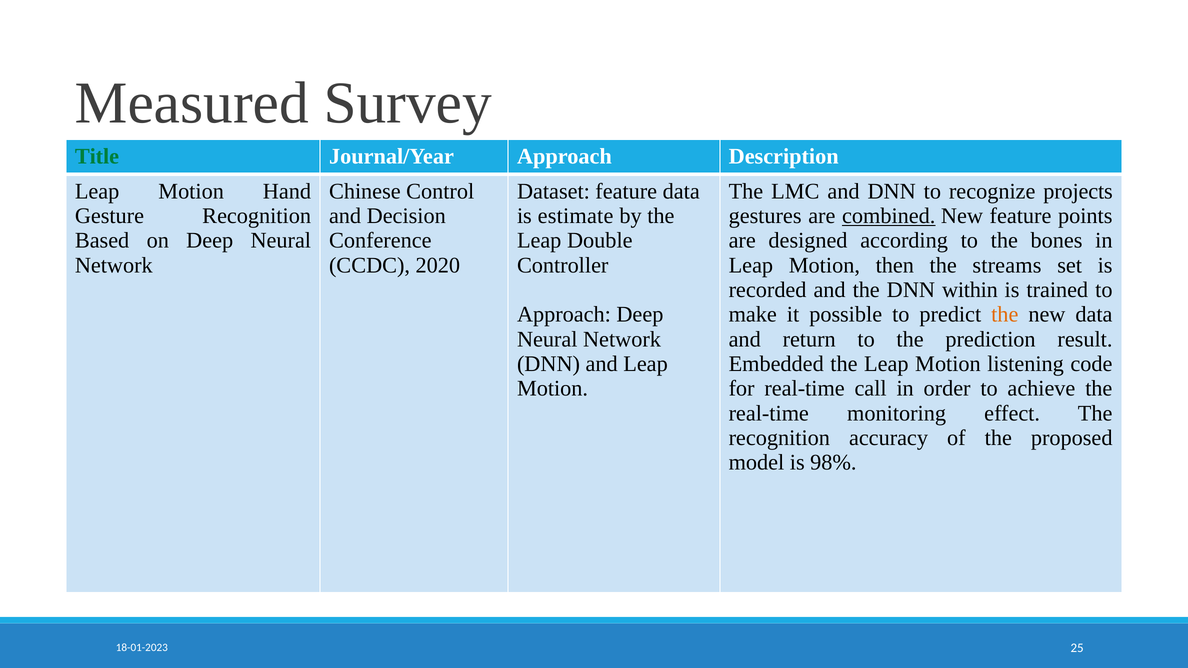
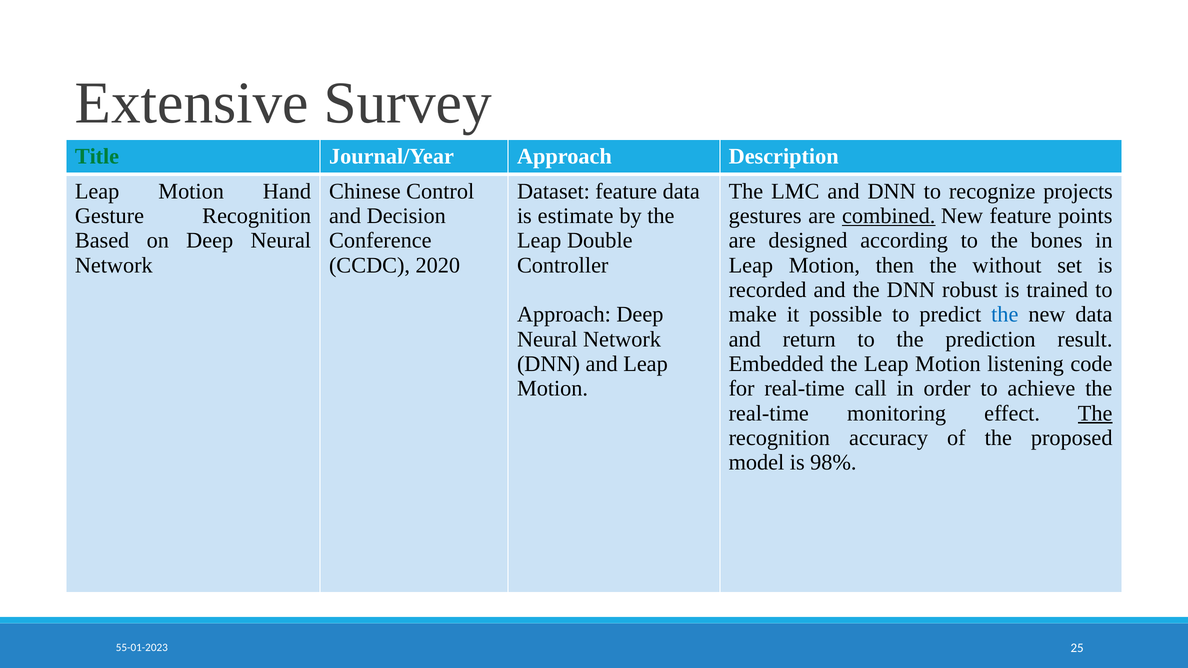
Measured: Measured -> Extensive (192, 103)
streams: streams -> without (1007, 265)
within: within -> robust (970, 290)
the colour: orange -> blue (1005, 315)
The underline: none -> present (1095, 413)
18-01-2023: 18-01-2023 -> 55-01-2023 (142, 648)
